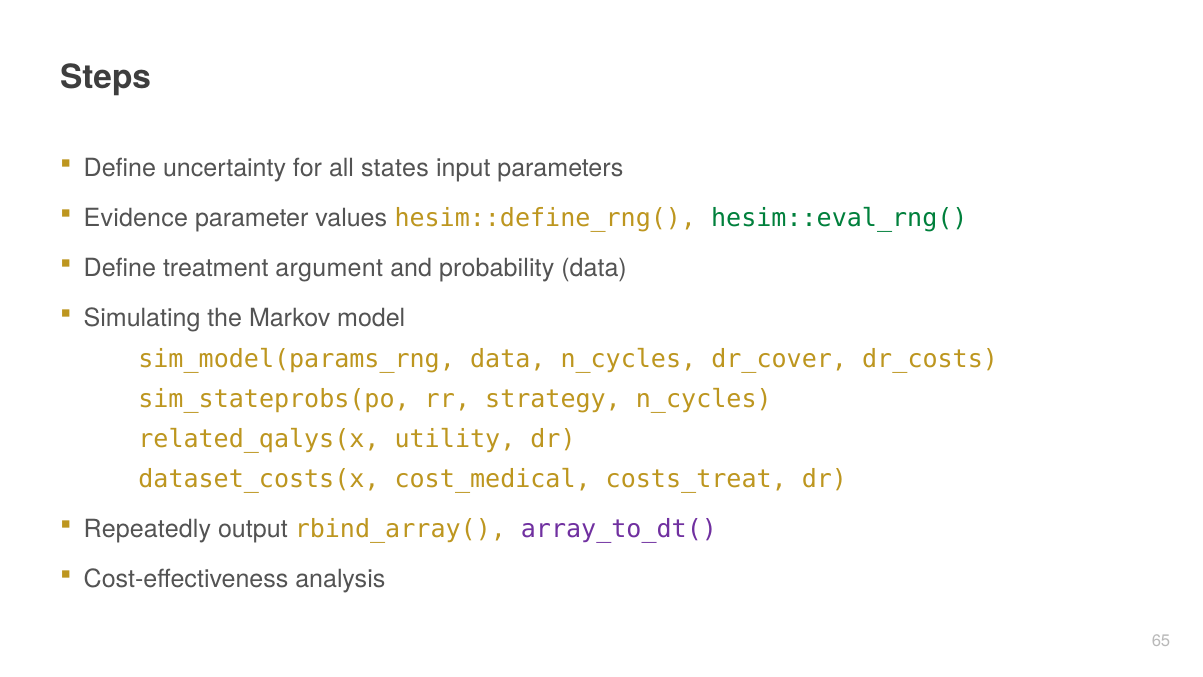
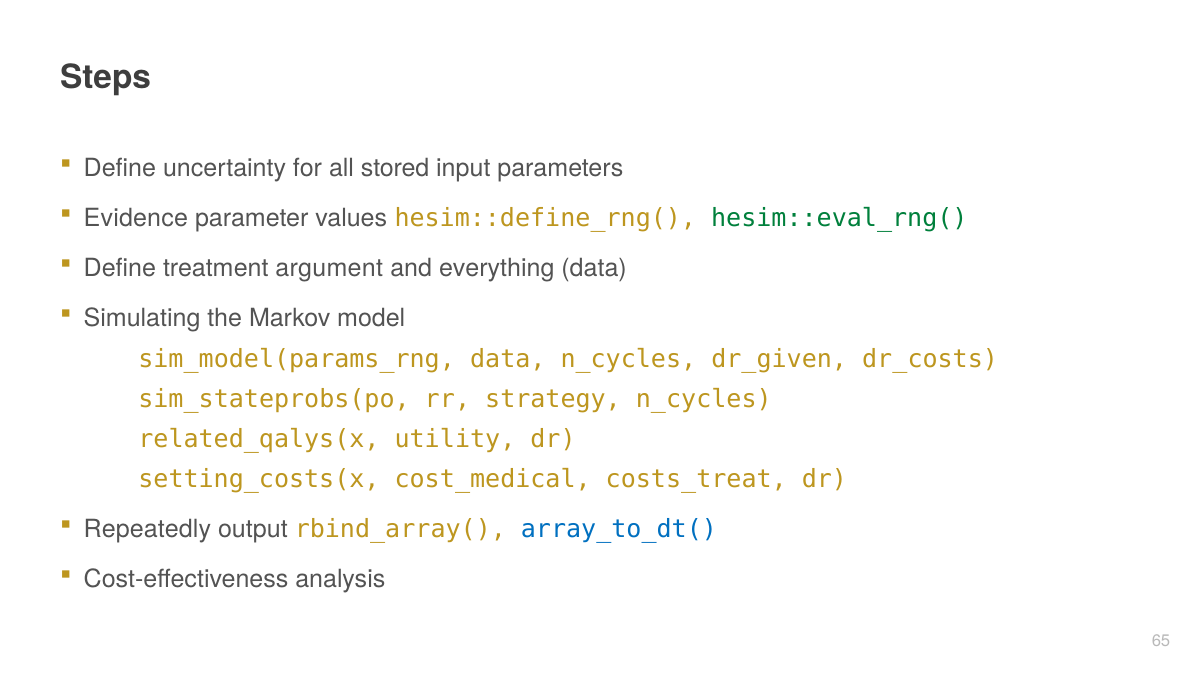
states: states -> stored (395, 168)
probability: probability -> everything (497, 268)
dr_cover: dr_cover -> dr_given (779, 359)
dataset_costs(x: dataset_costs(x -> setting_costs(x (259, 479)
array_to_dt( colour: purple -> blue (619, 529)
